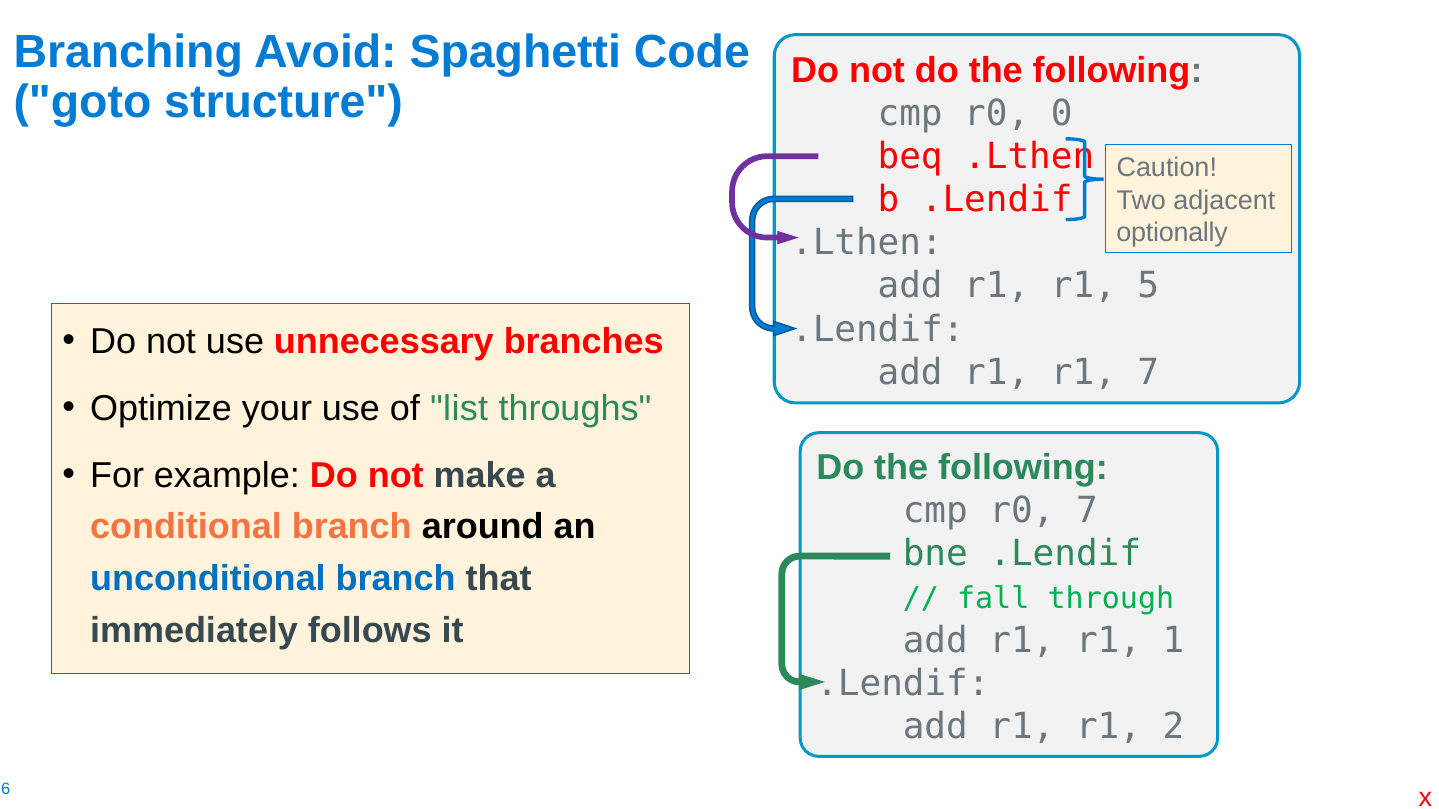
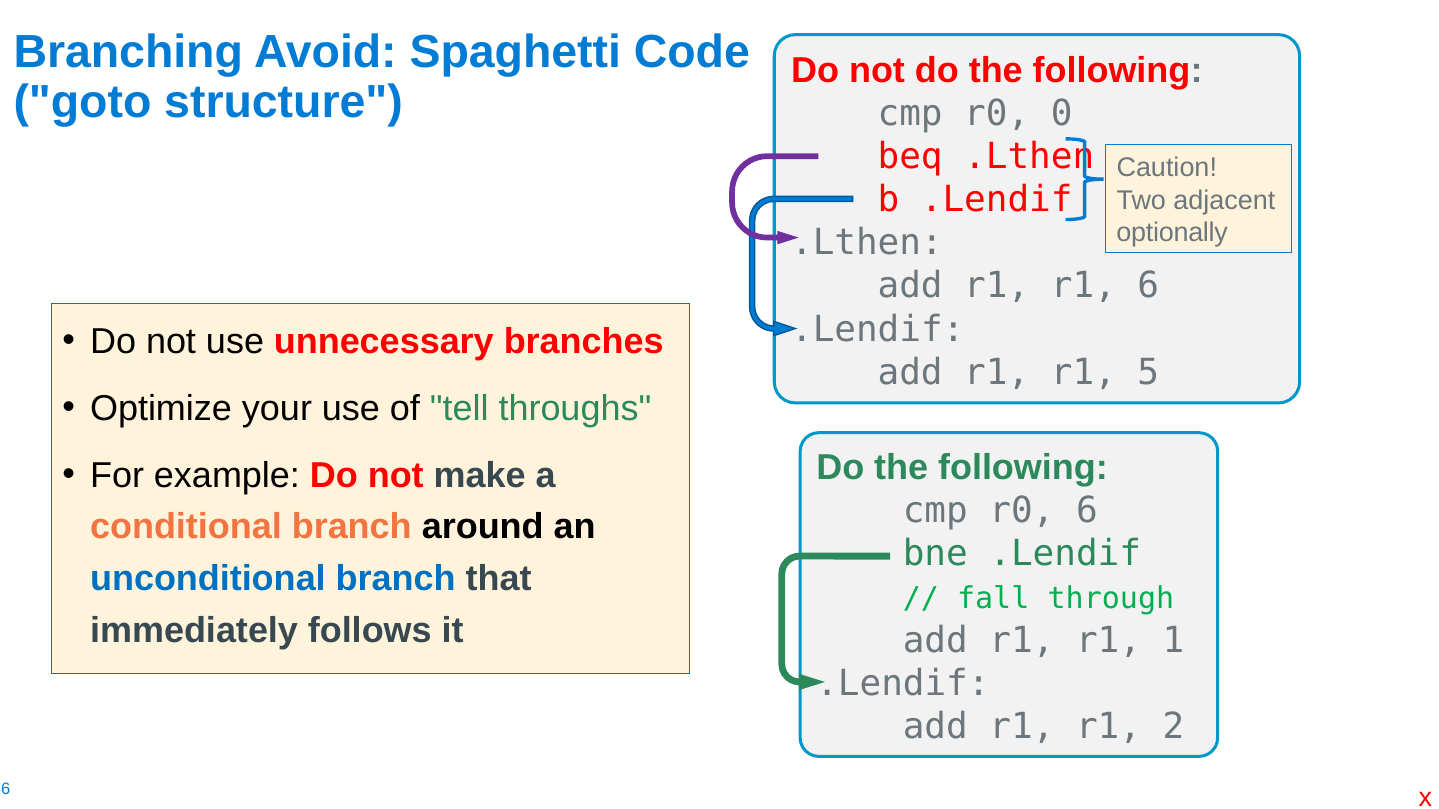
r1 5: 5 -> 6 (1148, 286)
r1 7: 7 -> 5 (1148, 372)
list: list -> tell (459, 409)
r0 7: 7 -> 6 (1087, 511)
